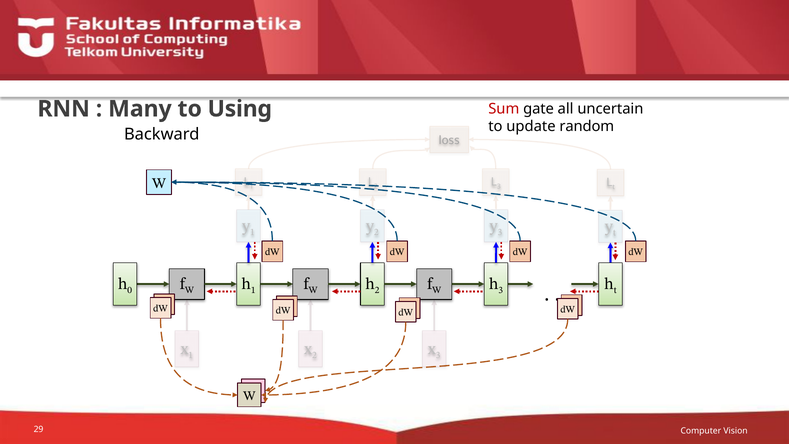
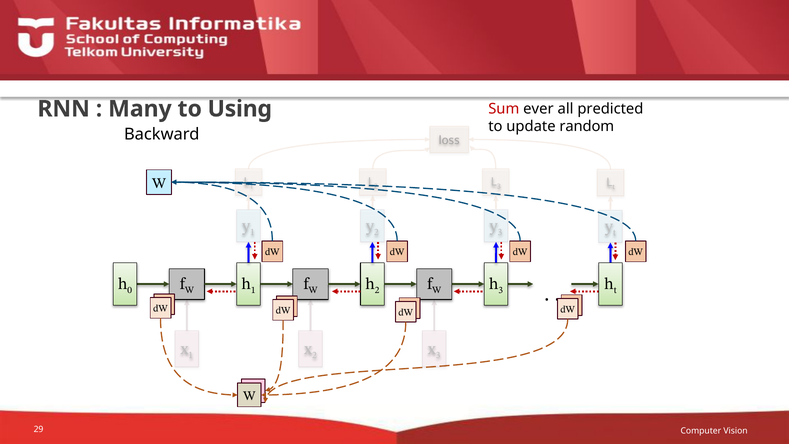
gate: gate -> ever (538, 109)
uncertain: uncertain -> predicted (610, 109)
